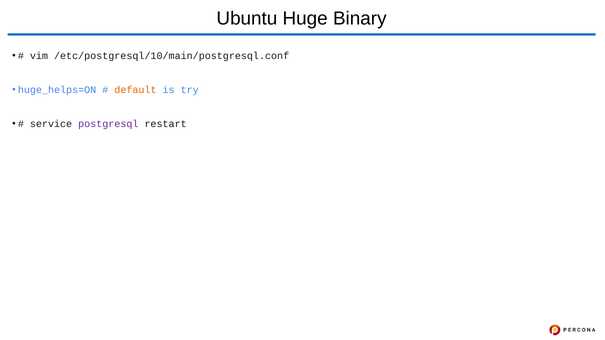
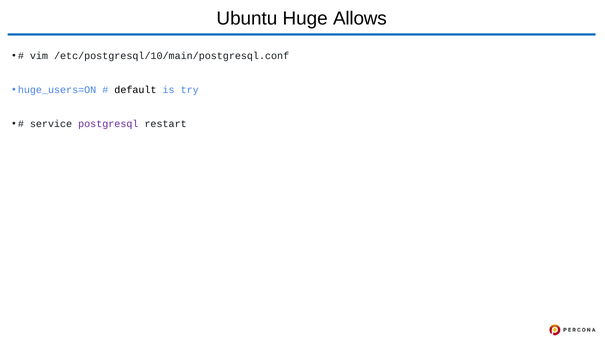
Binary: Binary -> Allows (360, 18)
huge_helps=ON: huge_helps=ON -> huge_users=ON (57, 90)
default colour: orange -> black (135, 90)
